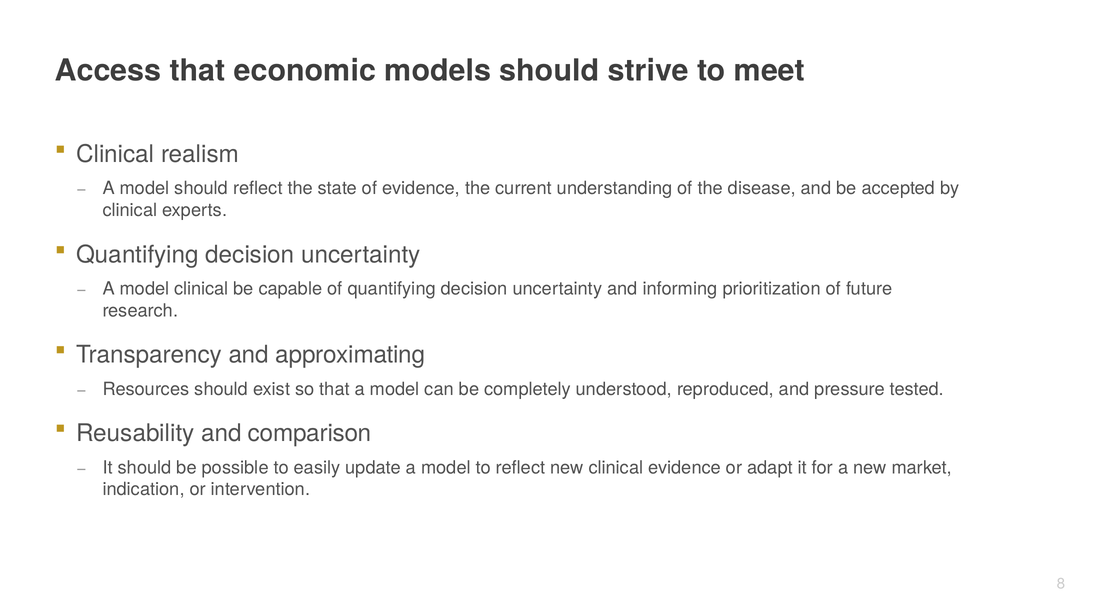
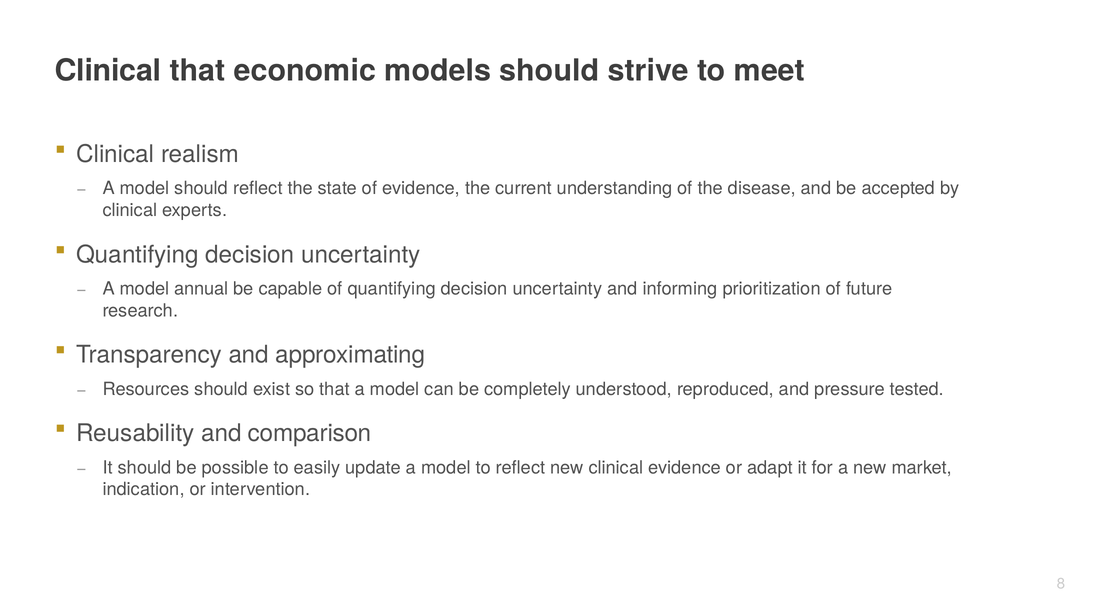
Access: Access -> Clinical (108, 71)
model clinical: clinical -> annual (201, 289)
